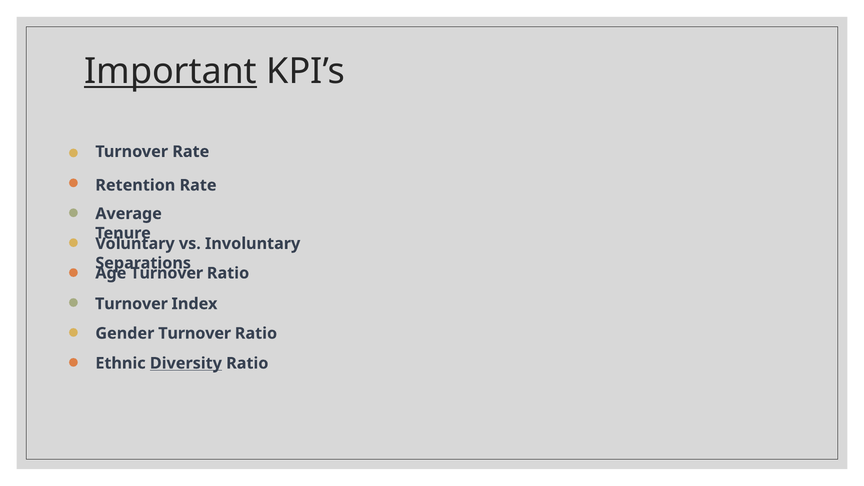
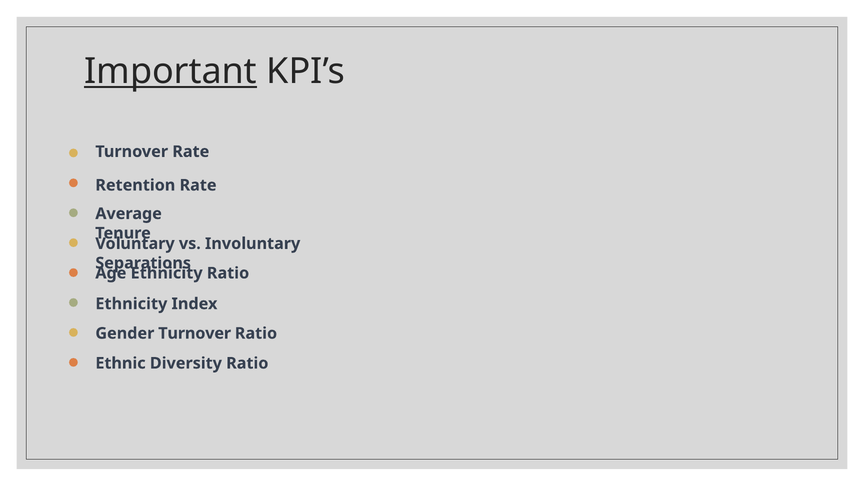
Turnover: Turnover -> Ethnicity (167, 273)
Turnover: Turnover -> Ethnicity (131, 304)
Diversity underline: present -> none (186, 363)
